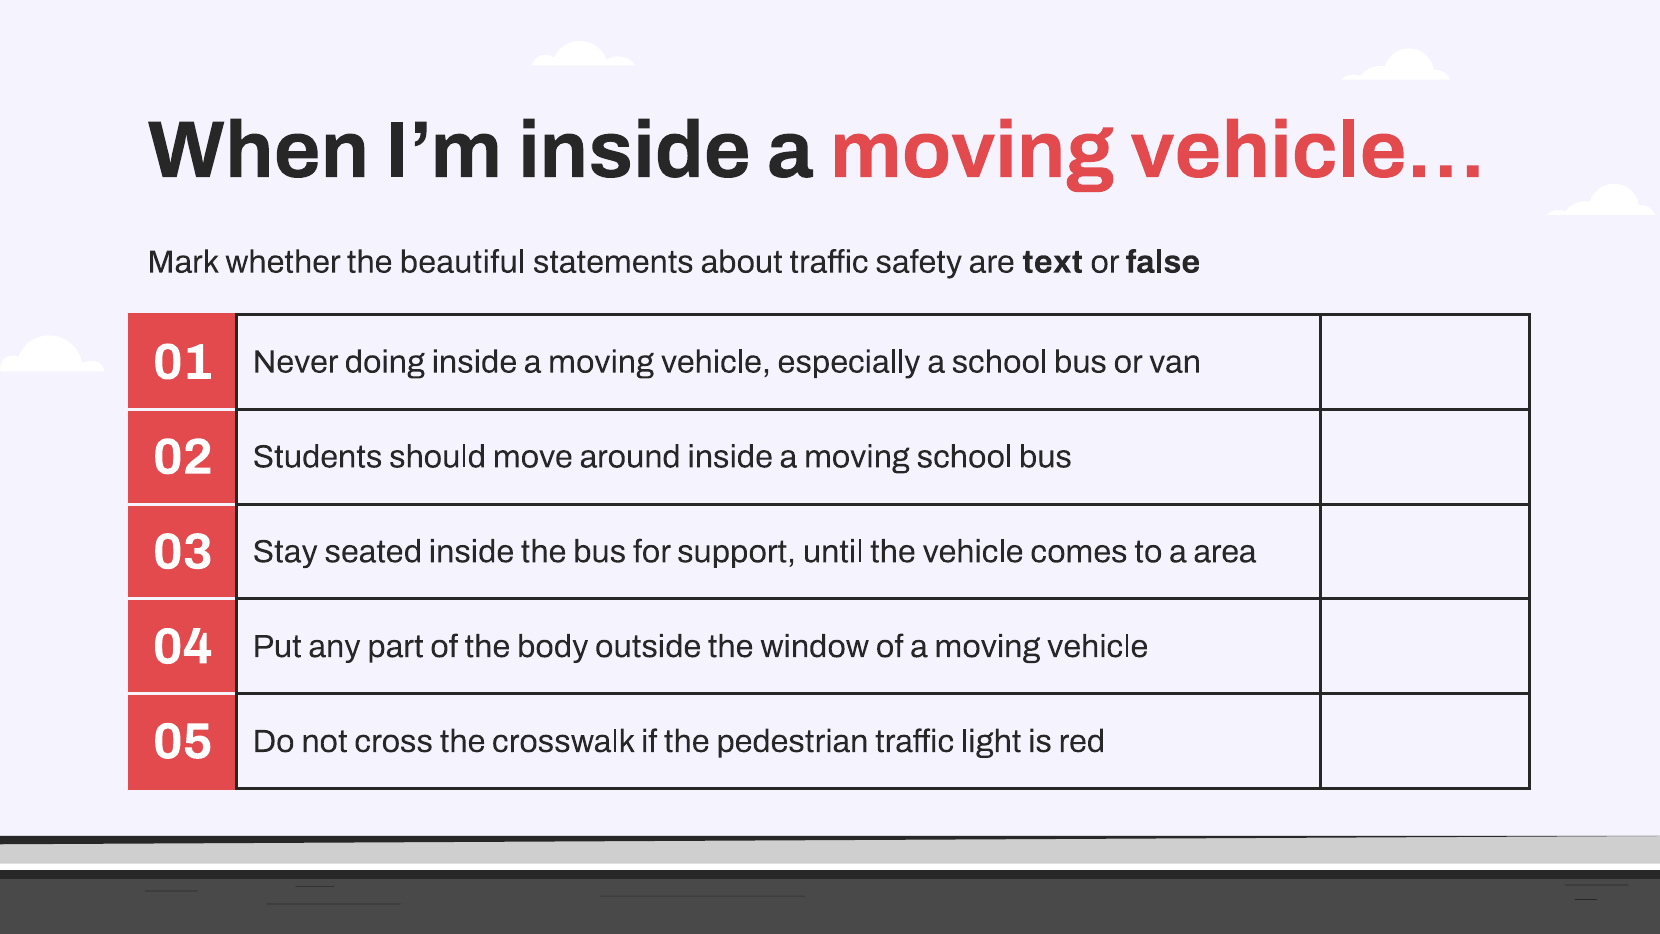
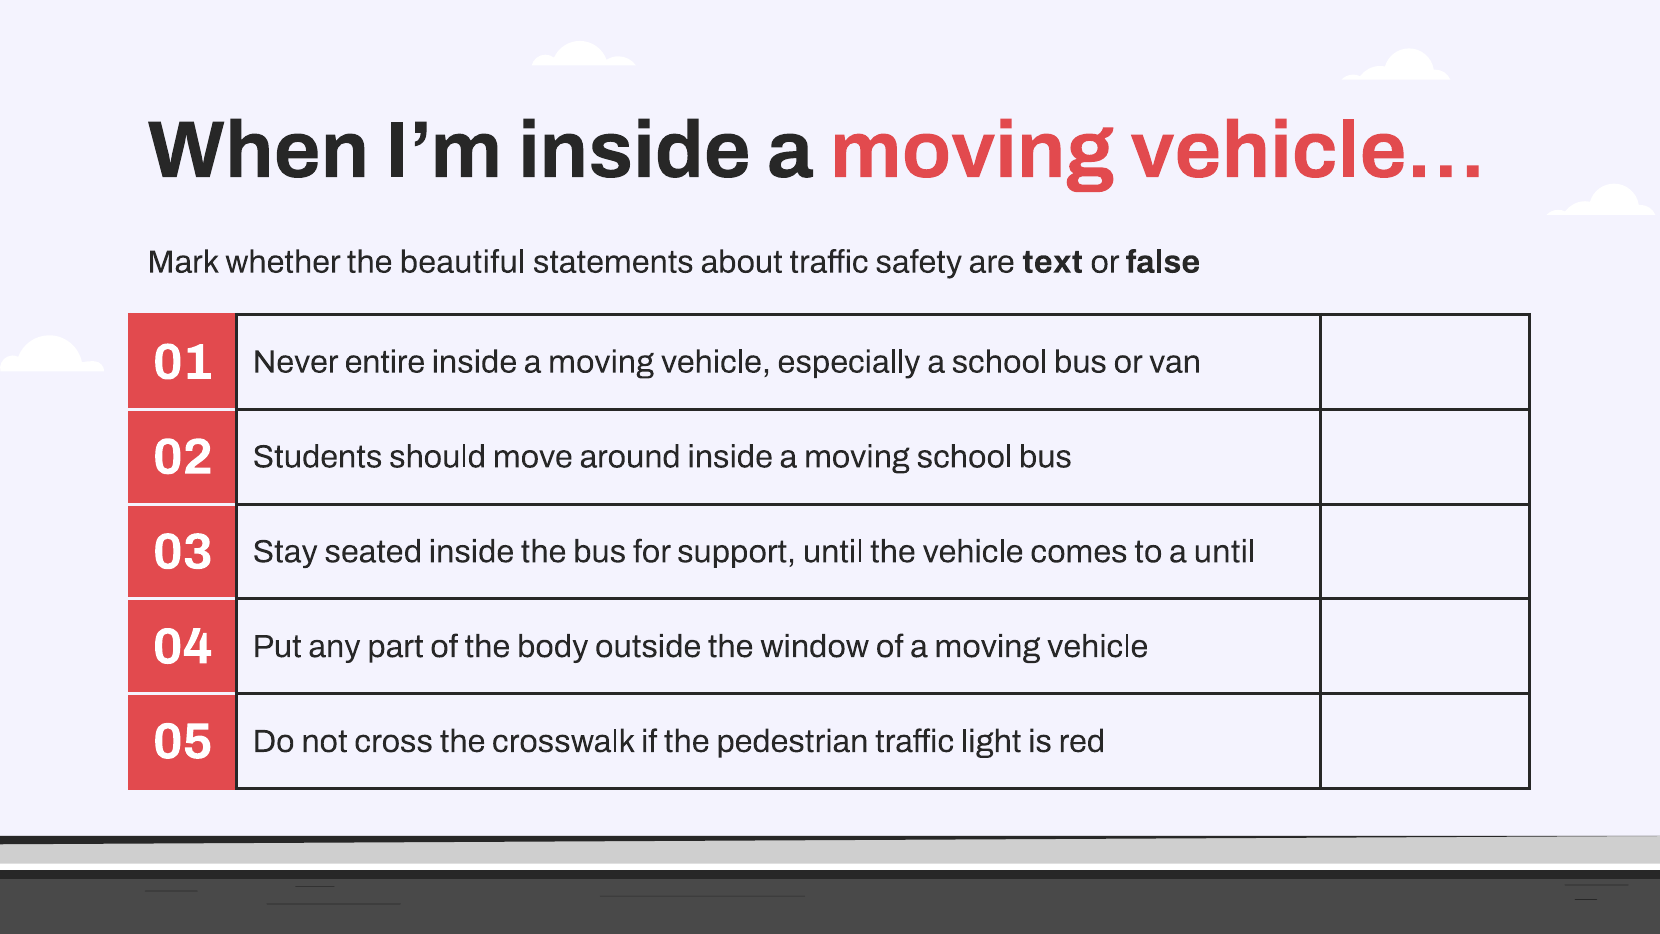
doing: doing -> entire (385, 362)
a area: area -> until (1225, 552)
